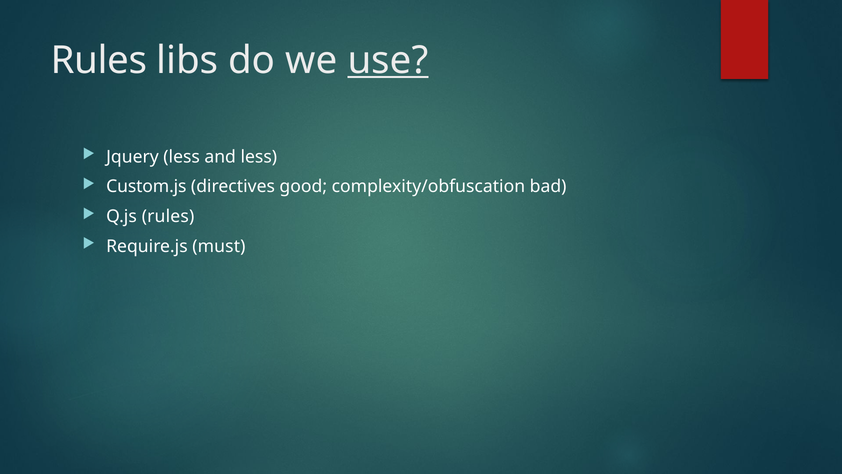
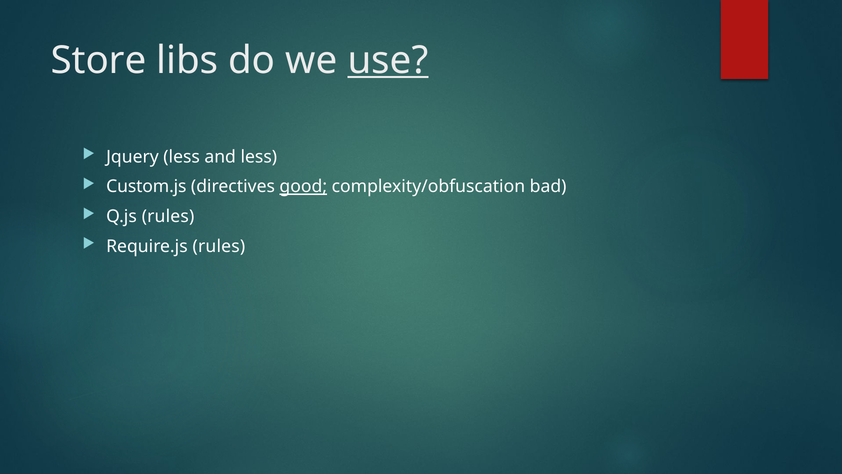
Rules: Rules -> Store (99, 60)
good underline: none -> present (303, 187)
Require.js must: must -> rules (219, 246)
